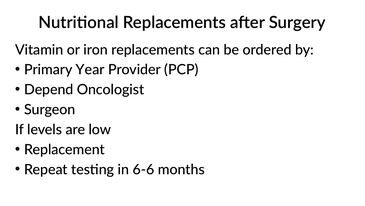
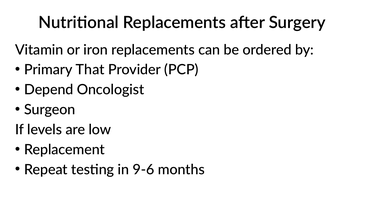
Year: Year -> That (90, 70)
6-6: 6-6 -> 9-6 (143, 169)
